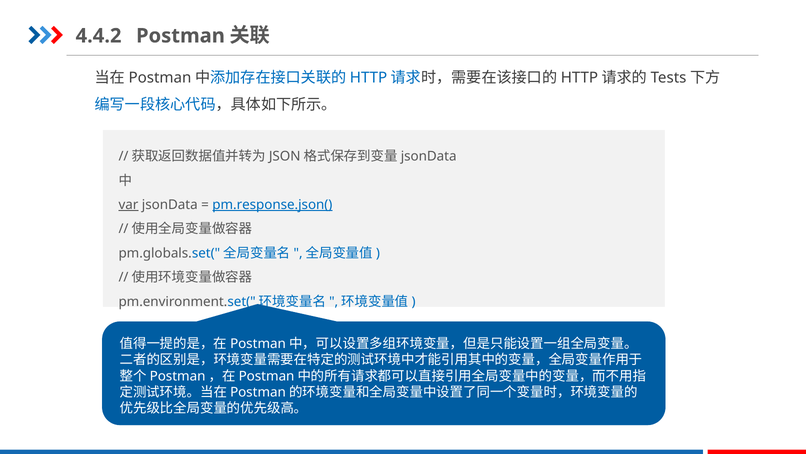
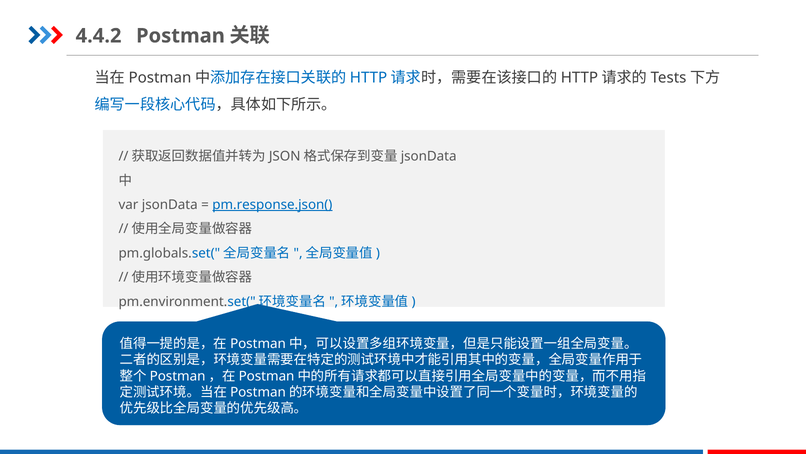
var underline: present -> none (128, 205)
